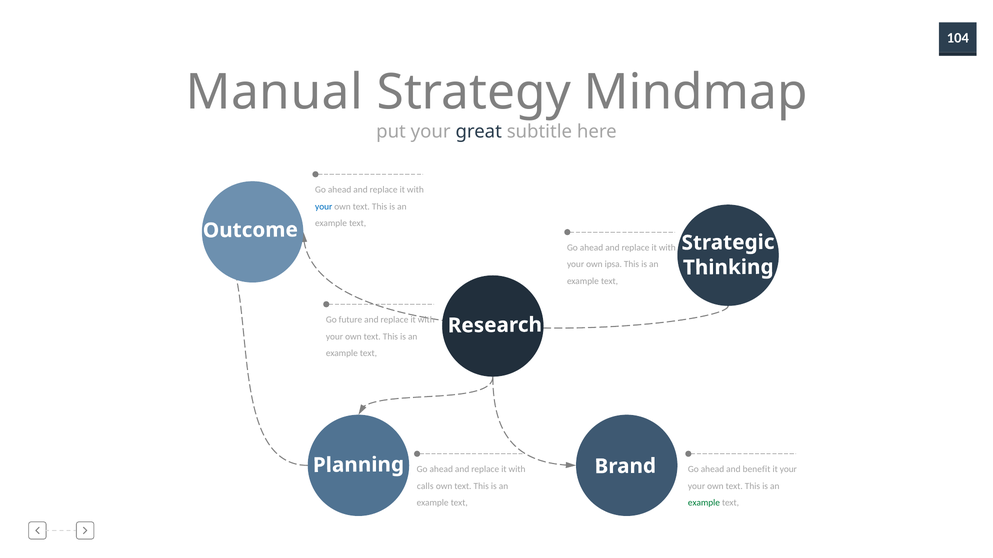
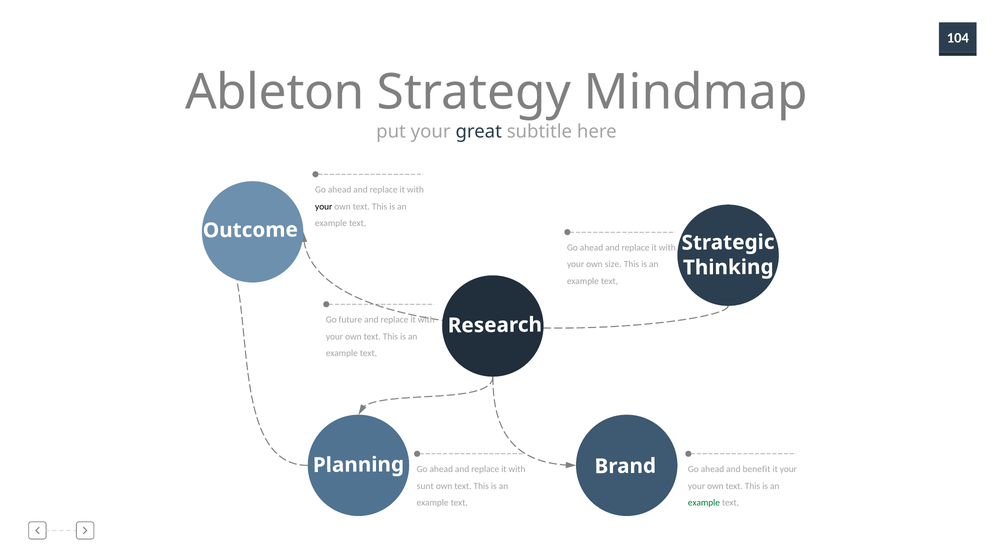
Manual: Manual -> Ableton (275, 92)
your colour: blue -> black (324, 207)
ipsa: ipsa -> size (613, 265)
calls: calls -> sunt (425, 487)
